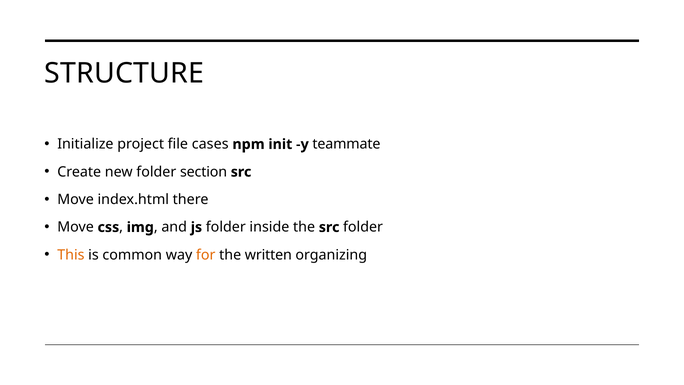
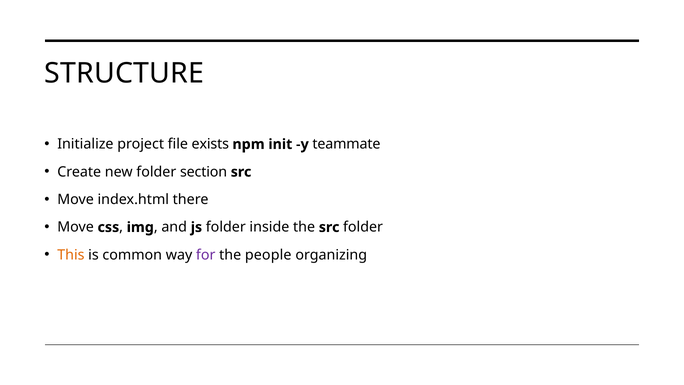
cases: cases -> exists (210, 144)
for colour: orange -> purple (206, 255)
written: written -> people (268, 255)
